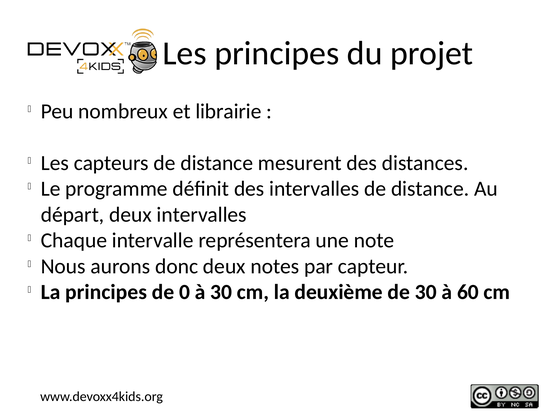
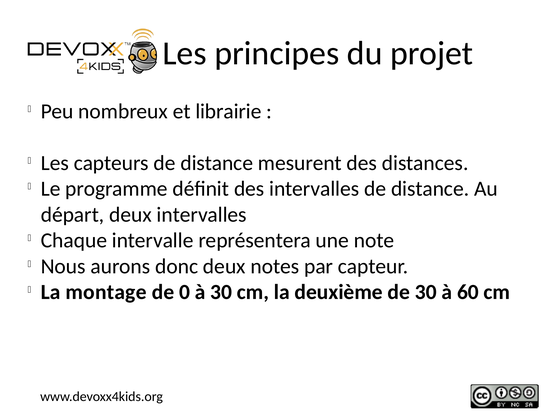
La principes: principes -> montage (106, 292)
